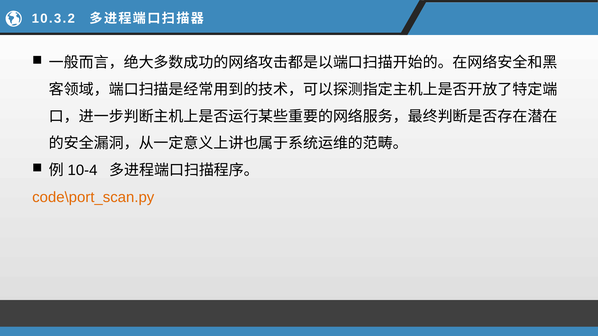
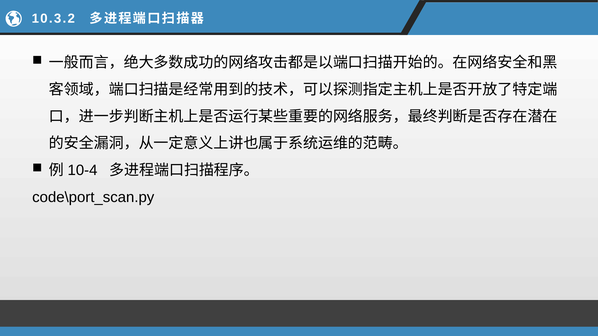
code\port_scan.py colour: orange -> black (93, 197)
